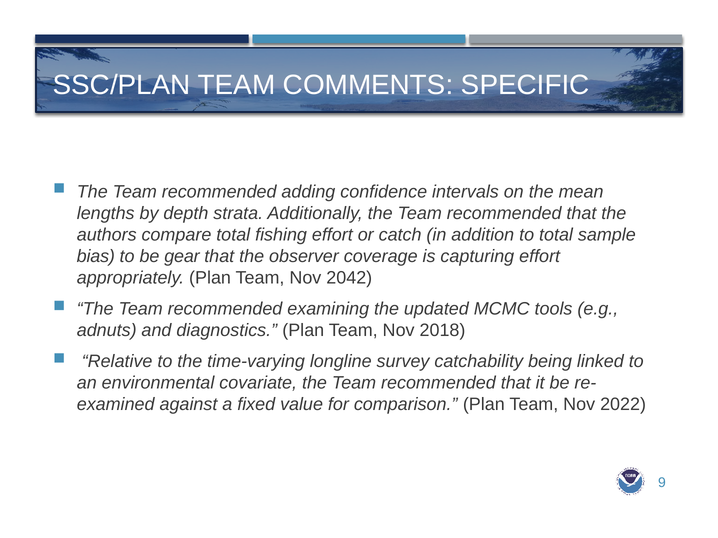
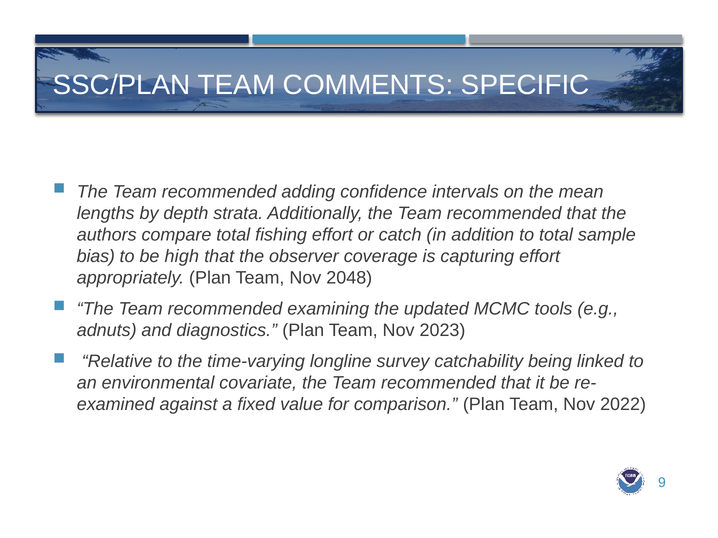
gear: gear -> high (182, 256)
2042: 2042 -> 2048 (349, 278)
2018: 2018 -> 2023 (443, 331)
